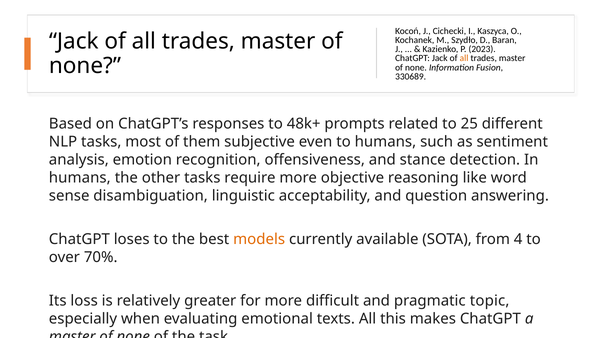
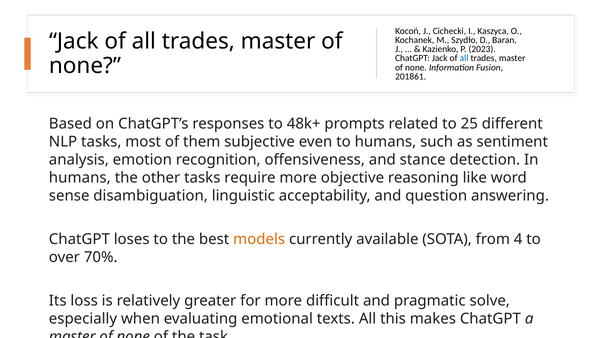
all colour: orange -> blue (464, 58)
330689: 330689 -> 201861 (411, 77)
topic: topic -> solve (490, 301)
